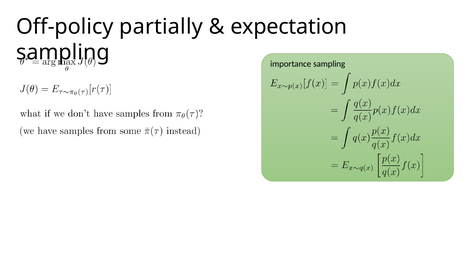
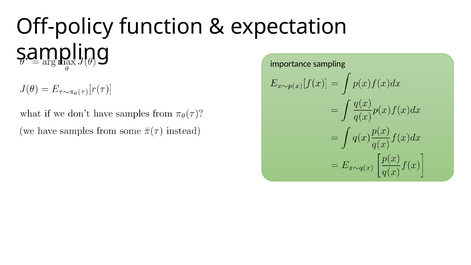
partially: partially -> function (161, 27)
